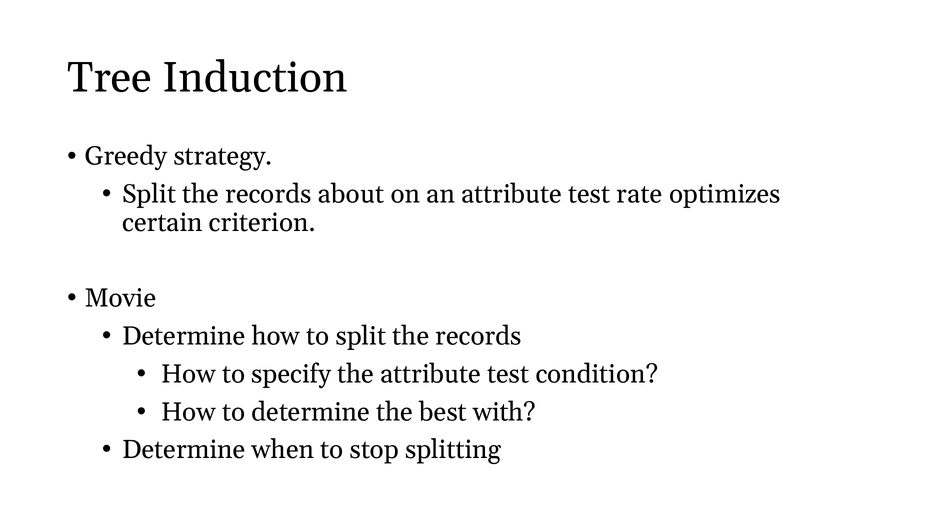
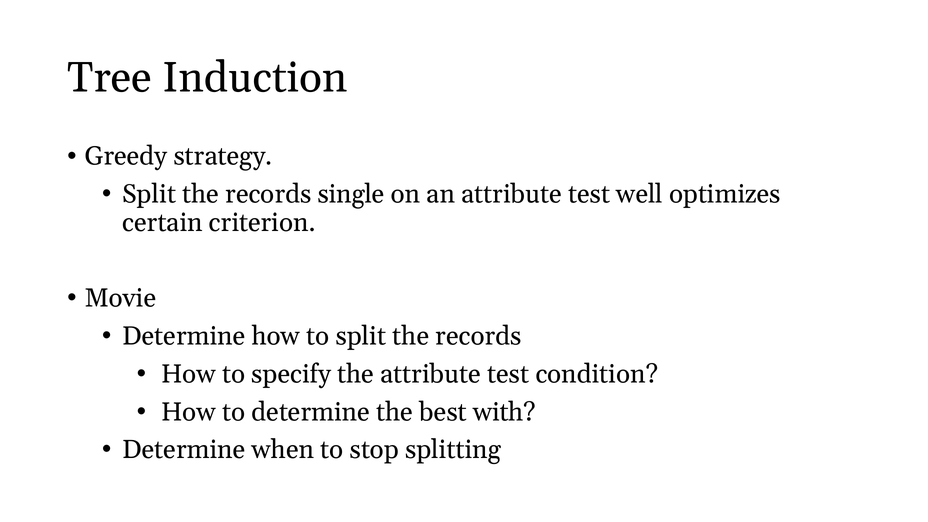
about: about -> single (351, 194)
rate: rate -> well (640, 194)
